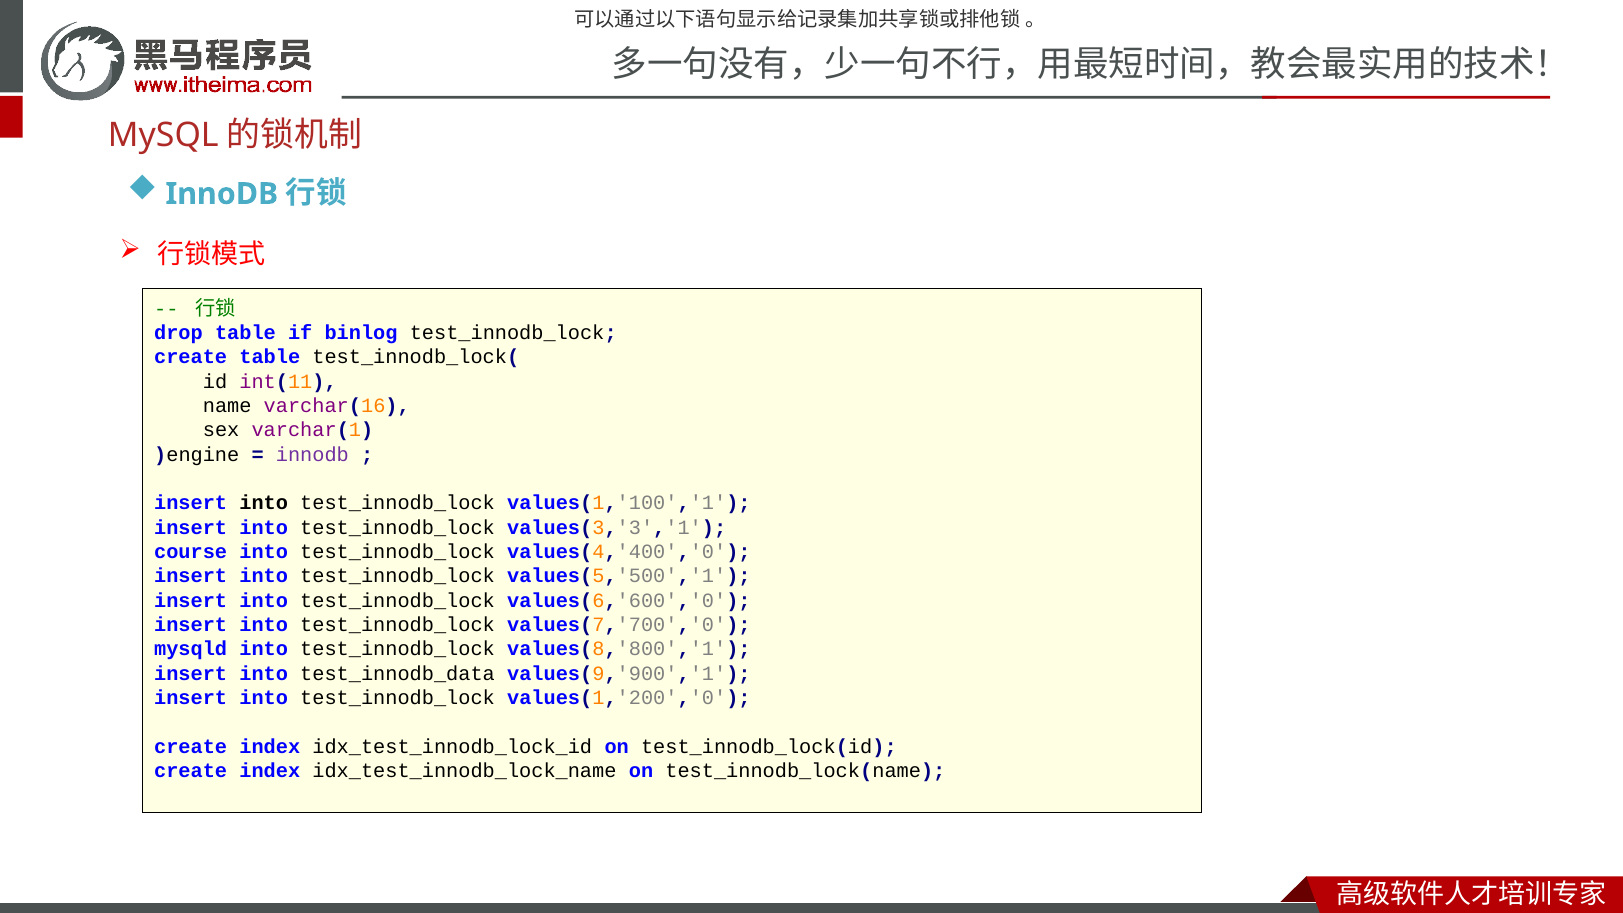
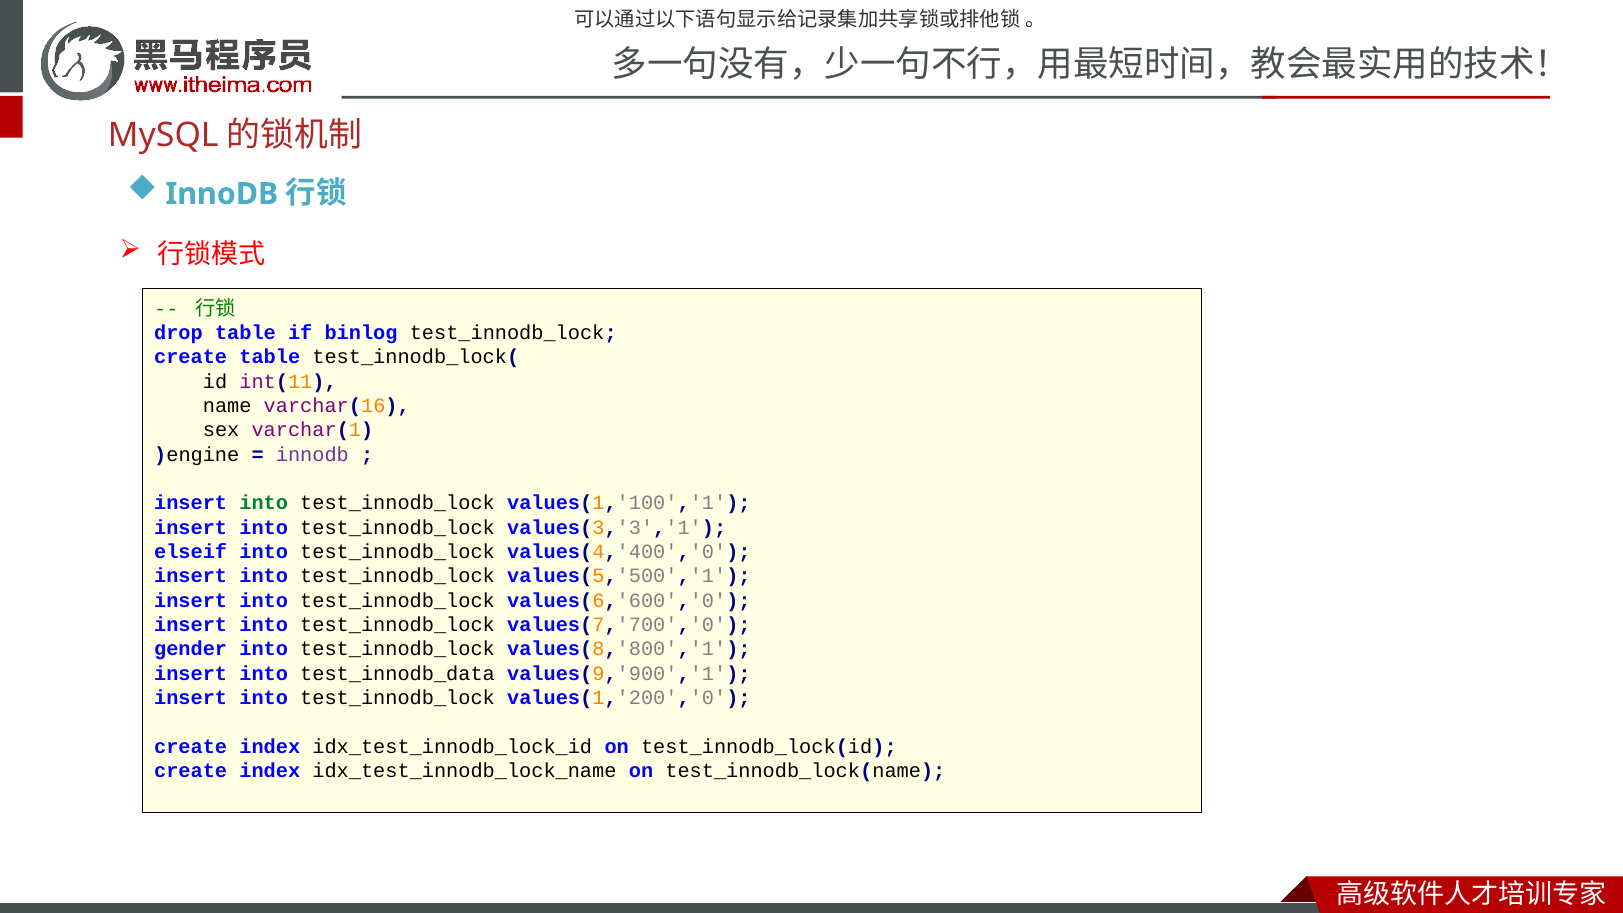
into colour: black -> green (264, 503)
course: course -> elseif (191, 552)
mysqld: mysqld -> gender (191, 649)
